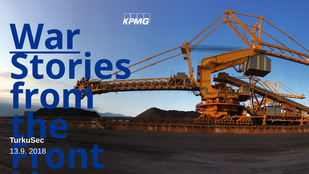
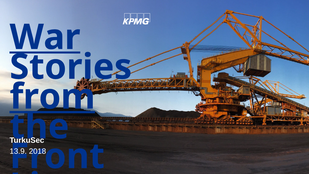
from underline: none -> present (52, 97)
